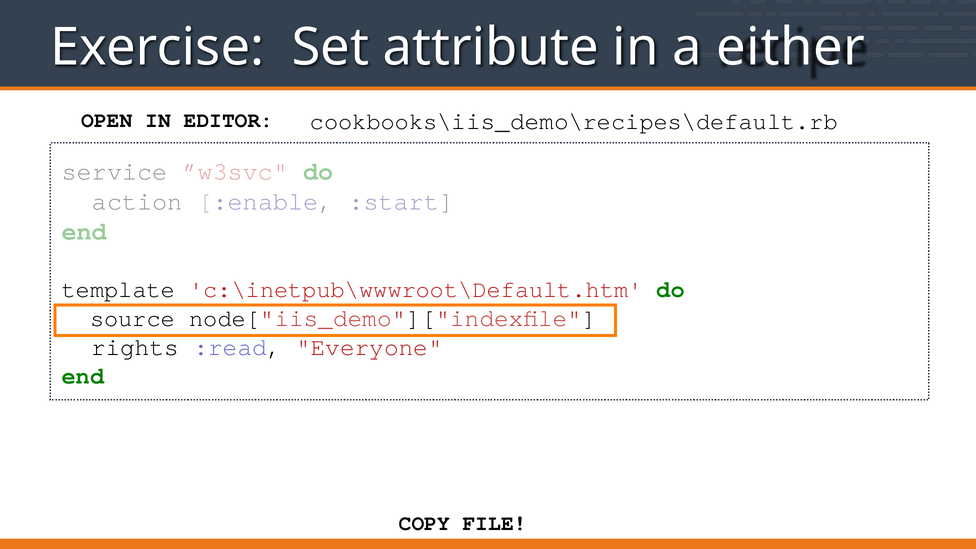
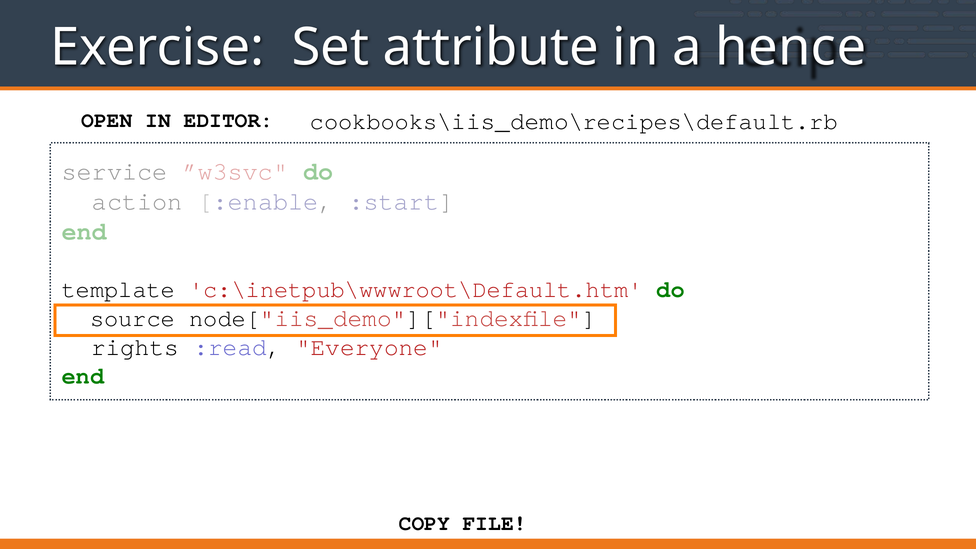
either: either -> hence (791, 48)
